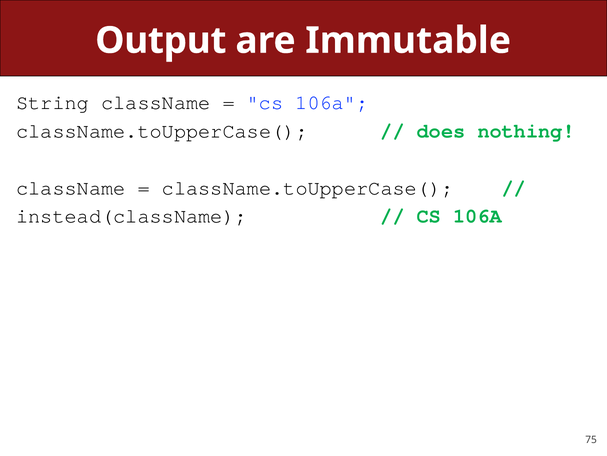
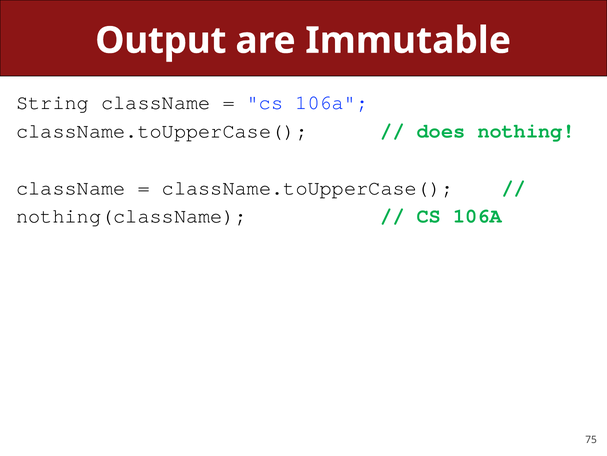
instead(className: instead(className -> nothing(className (132, 216)
